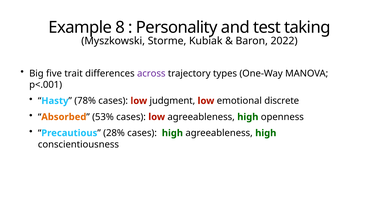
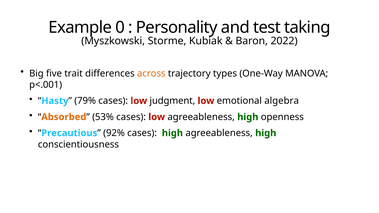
8: 8 -> 0 (120, 27)
across colour: purple -> orange (151, 73)
78%: 78% -> 79% (85, 101)
discrete: discrete -> algebra (282, 101)
28%: 28% -> 92% (114, 133)
